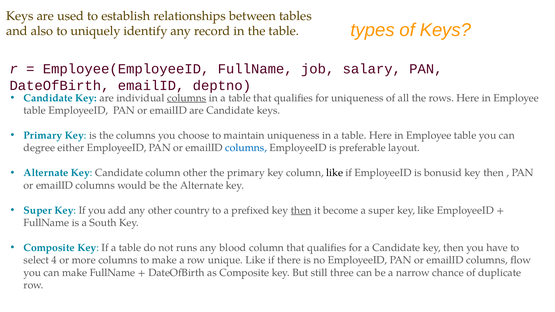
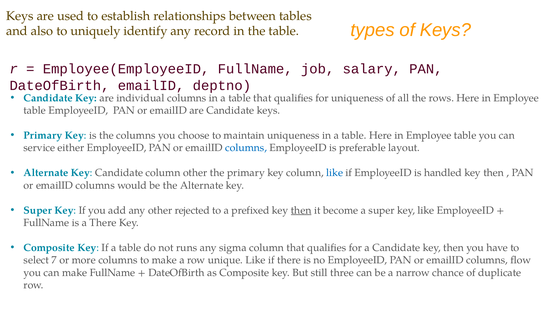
columns underline: present -> none (187, 98)
degree: degree -> service (39, 148)
like colour: black -> blue (335, 173)
bonusid: bonusid -> handled (443, 173)
country: country -> rejected (192, 210)
a South: South -> There (103, 223)
blood: blood -> sigma (233, 248)
4: 4 -> 7 (54, 260)
